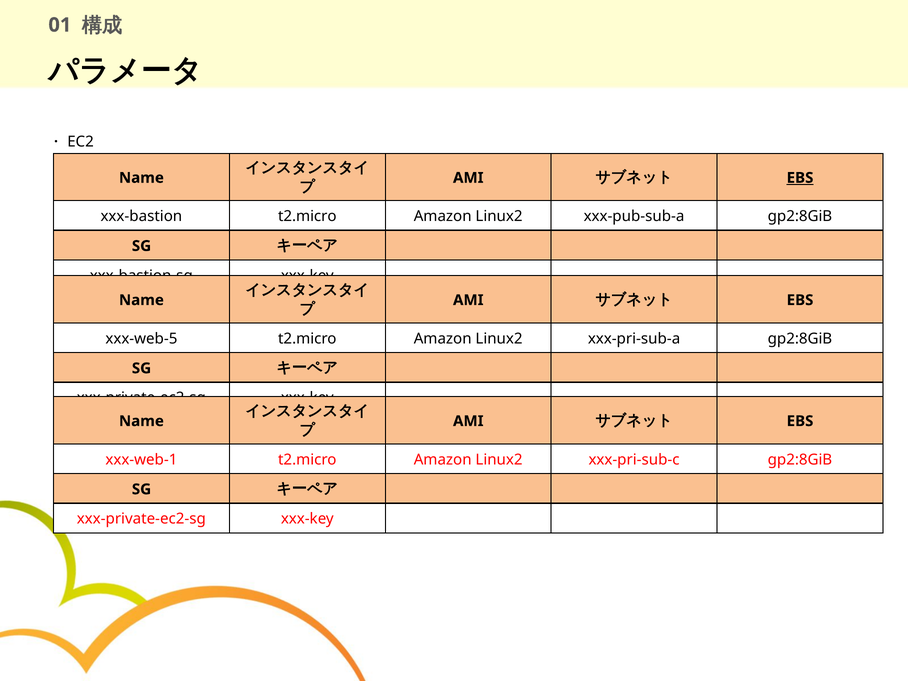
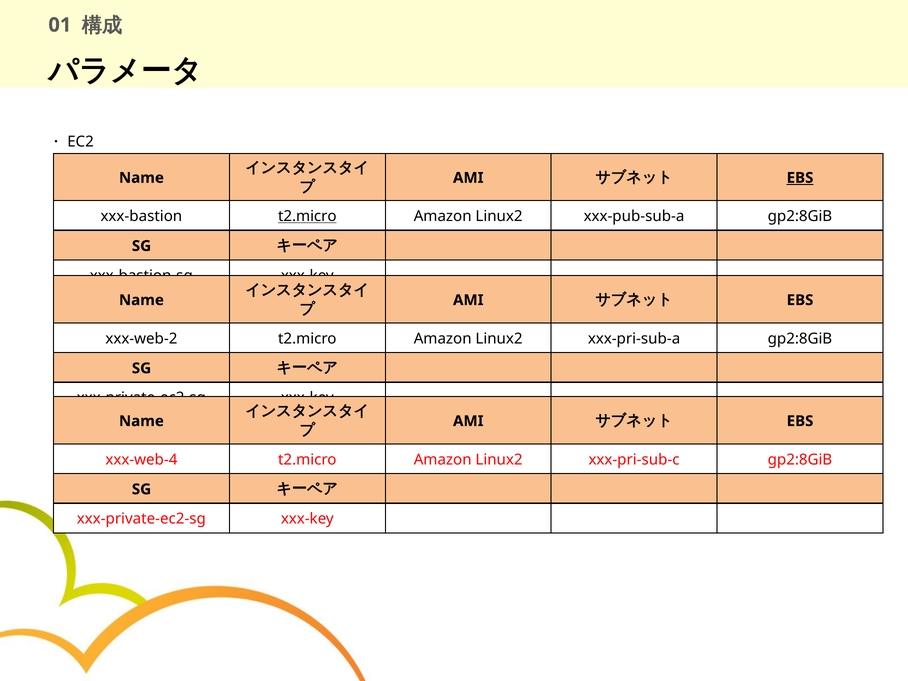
t2.micro underline: none -> present (307, 216)
xxx-web-5: xxx-web-5 -> xxx-web-2 (141, 339)
xxx-web-1: xxx-web-1 -> xxx-web-4 (141, 460)
